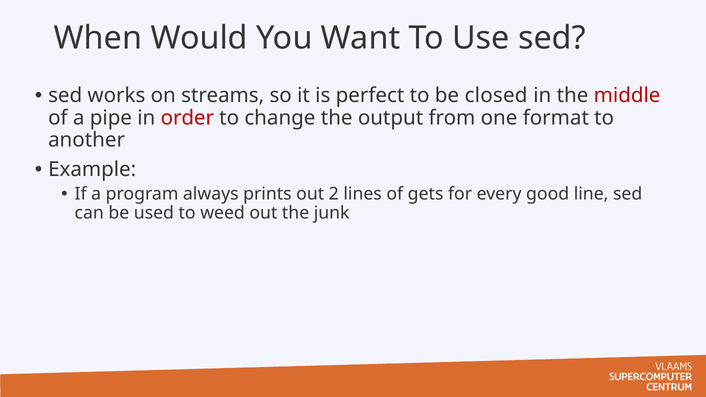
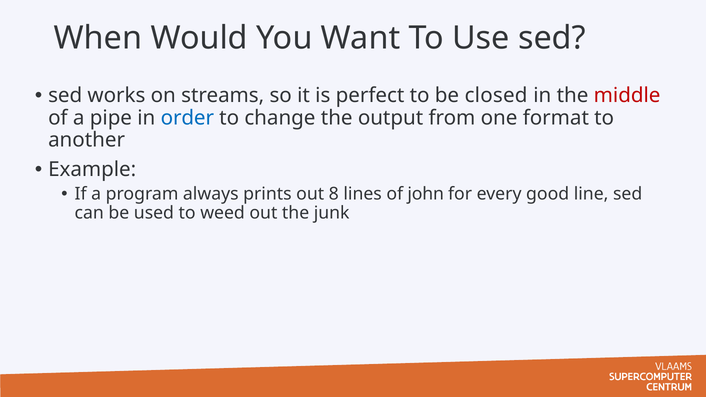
order colour: red -> blue (187, 118)
2: 2 -> 8 (334, 194)
gets: gets -> john (426, 194)
